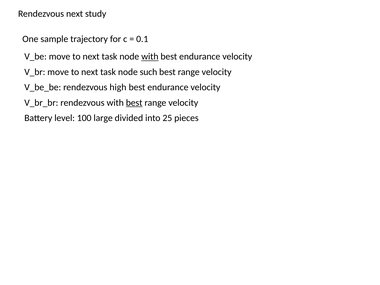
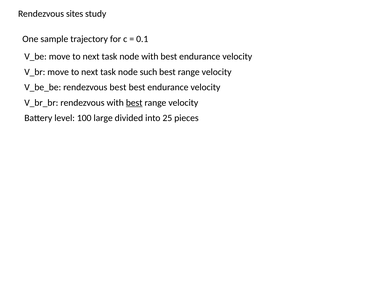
Rendezvous next: next -> sites (75, 14)
with underline: present -> none (150, 57)
rendezvous high: high -> best (118, 87)
